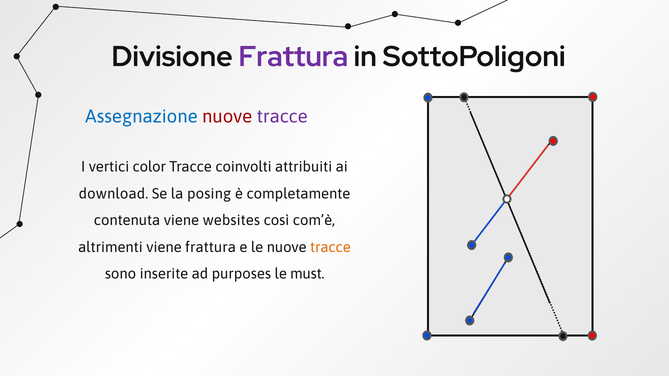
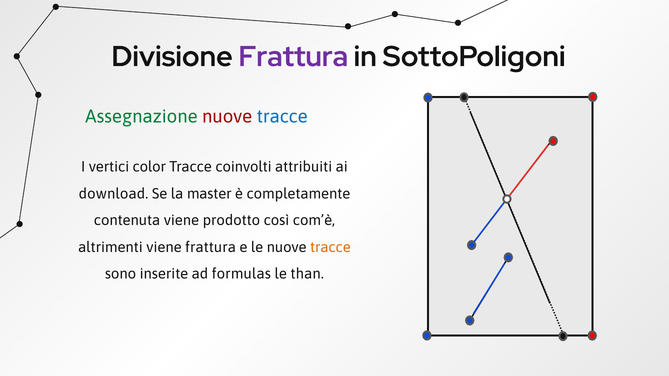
Assegnazione colour: blue -> green (141, 117)
tracce colour: purple -> blue (282, 117)
posing: posing -> master (209, 194)
websites: websites -> prodotto (231, 221)
purposes: purposes -> formulas (241, 274)
must: must -> than (307, 274)
